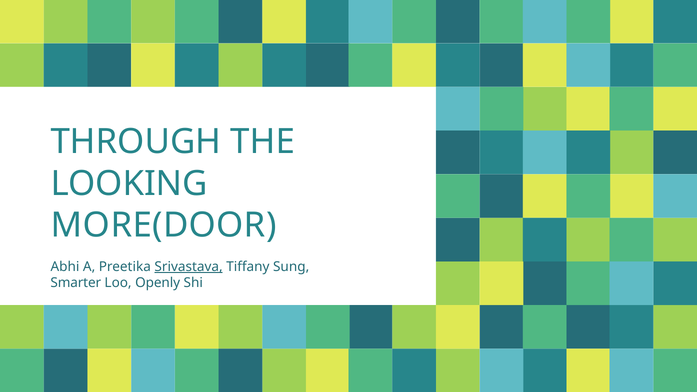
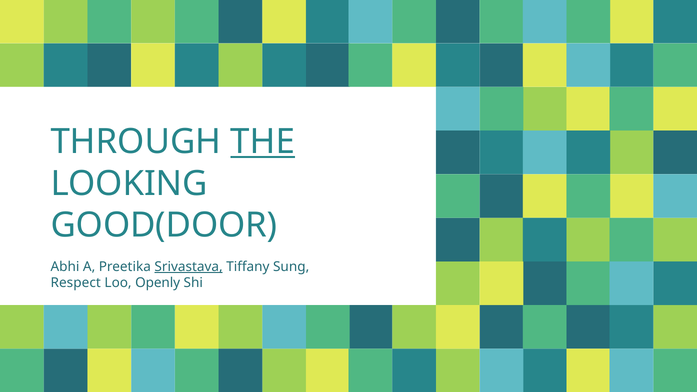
THE underline: none -> present (263, 142)
MORE(DOOR: MORE(DOOR -> GOOD(DOOR (164, 226)
Smarter: Smarter -> Respect (76, 283)
